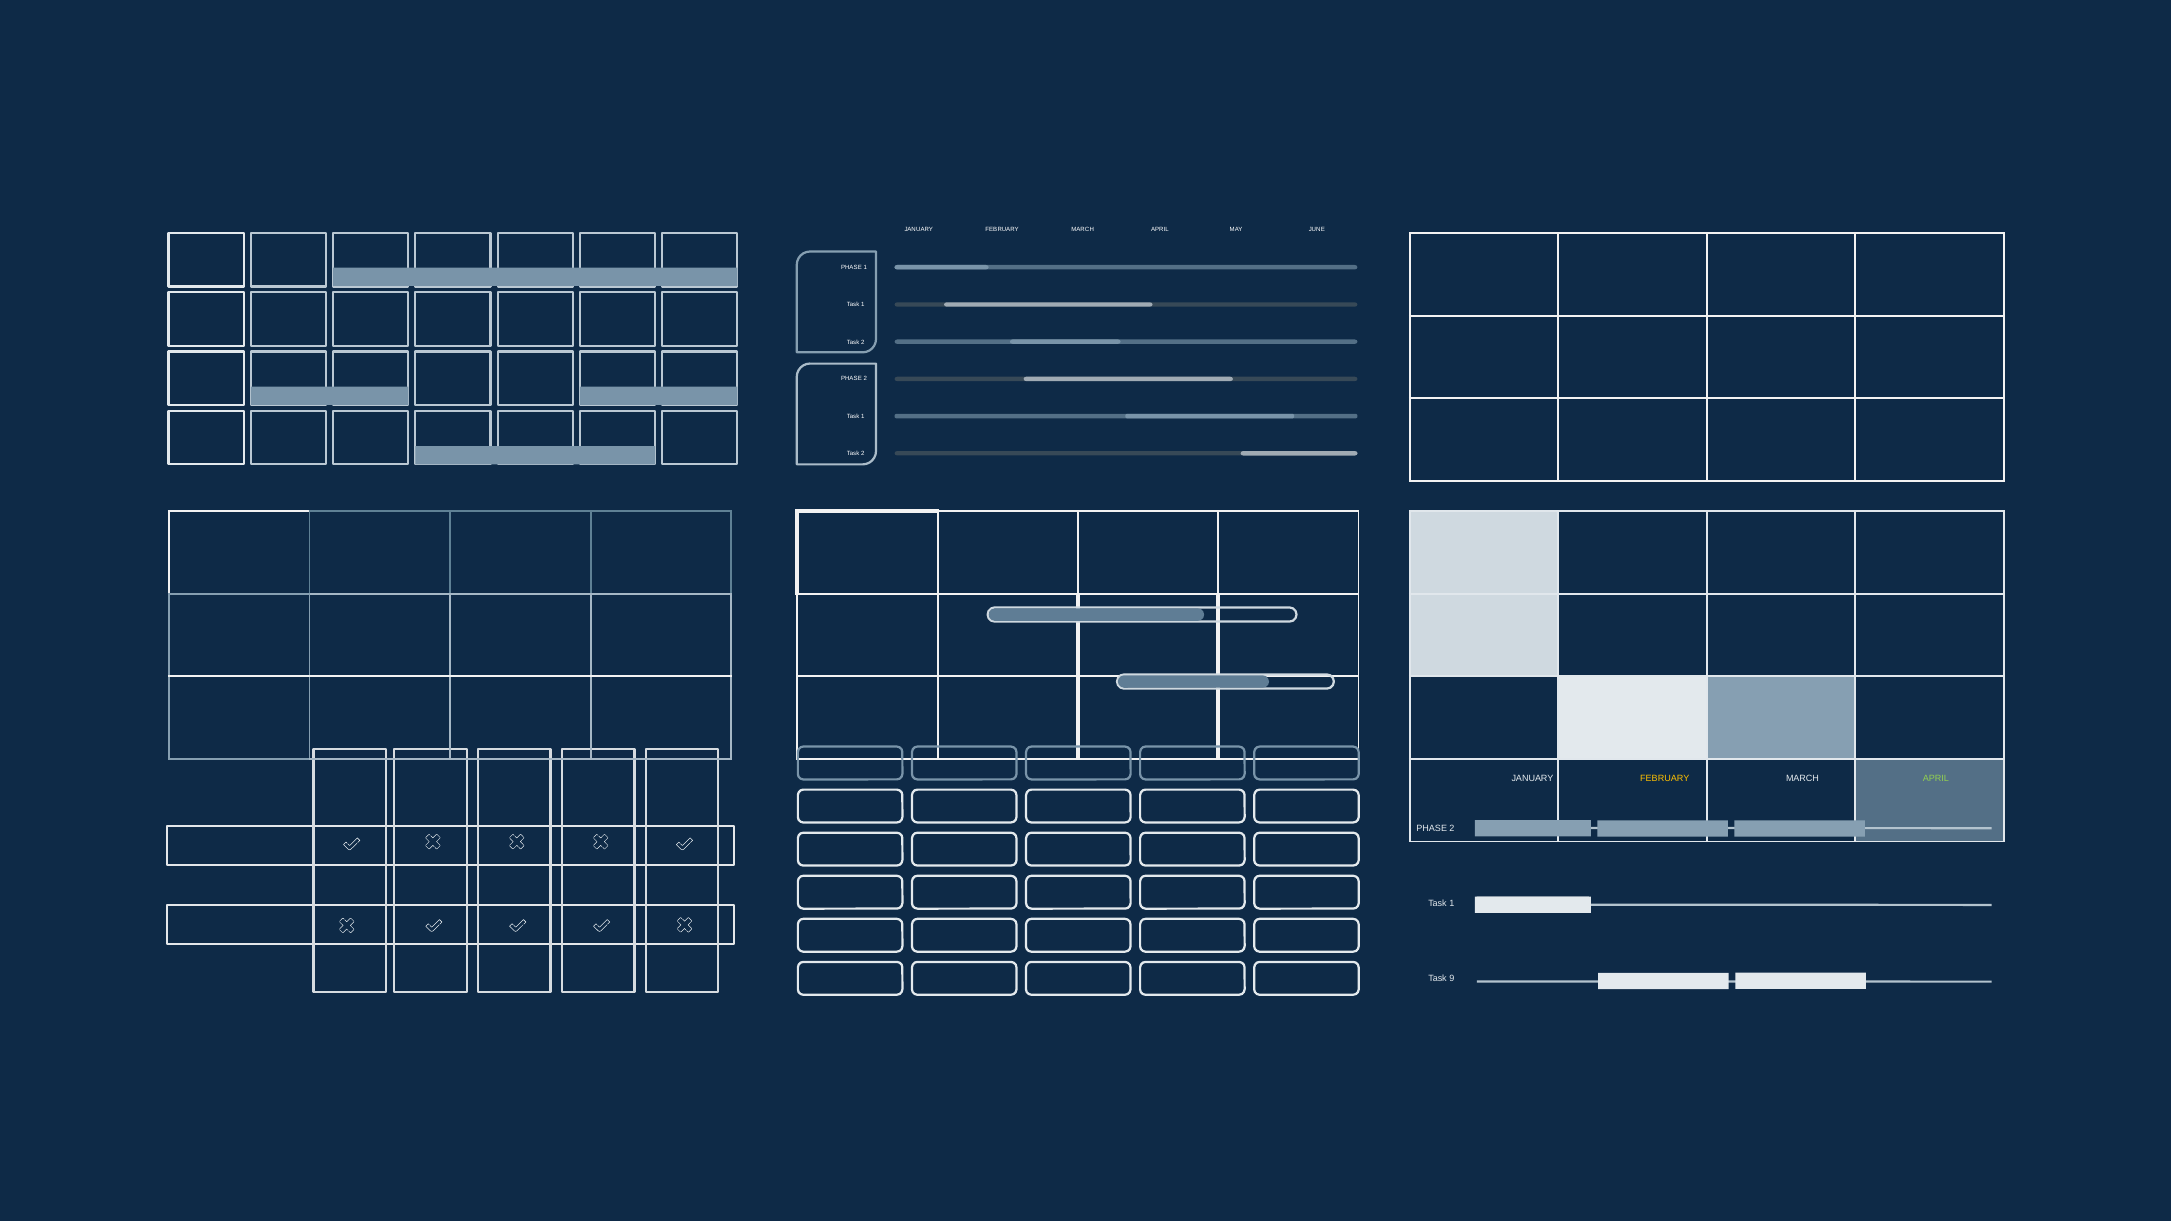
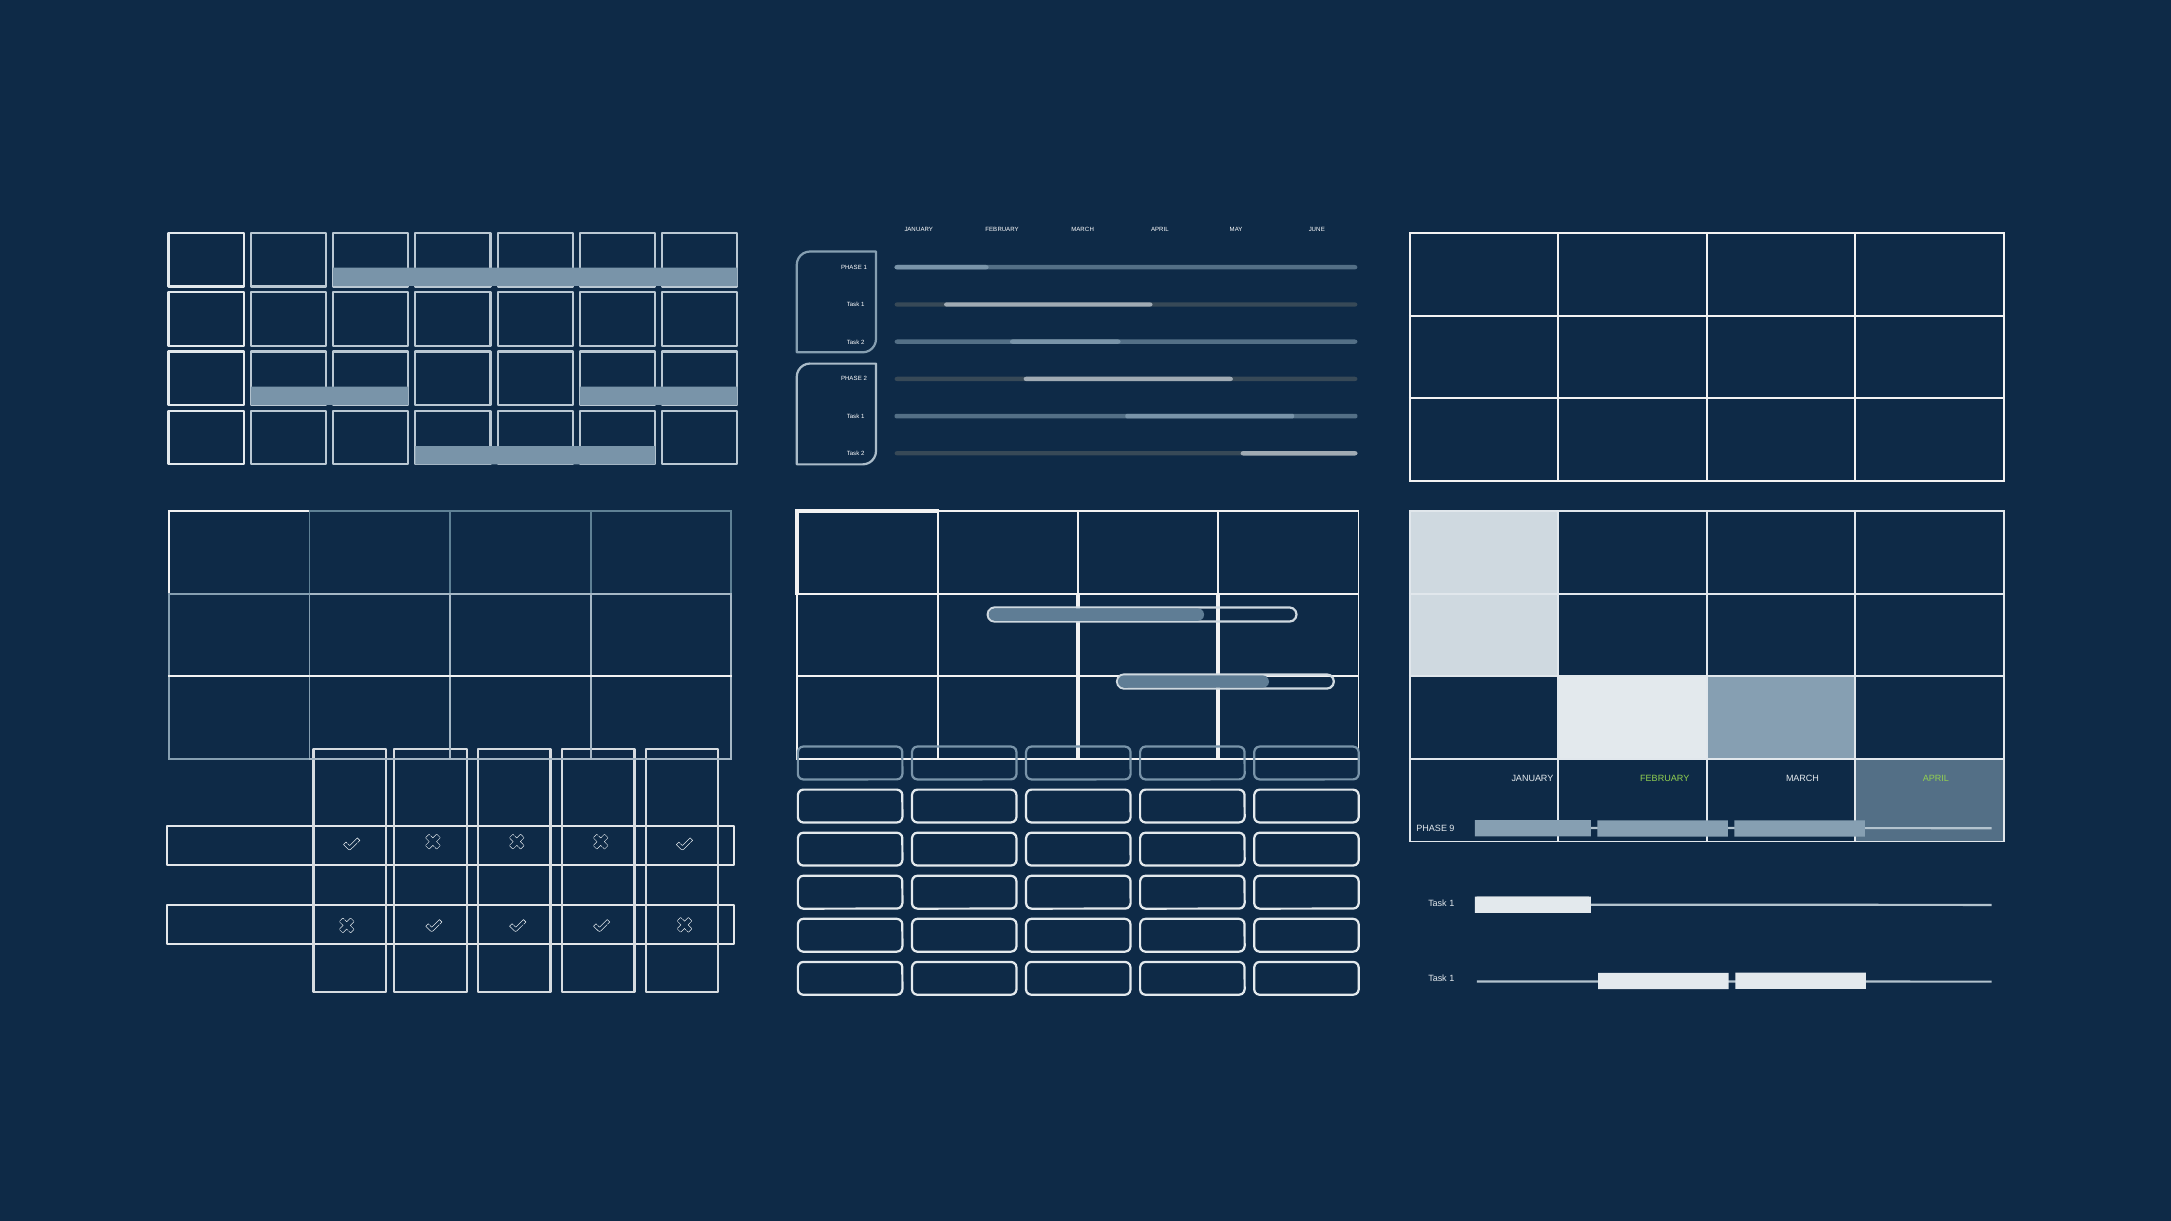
FEBRUARY colour: yellow -> light green (1665, 779)
2: 2 -> 9 (1452, 829)
9: 9 -> 1 (1452, 979)
